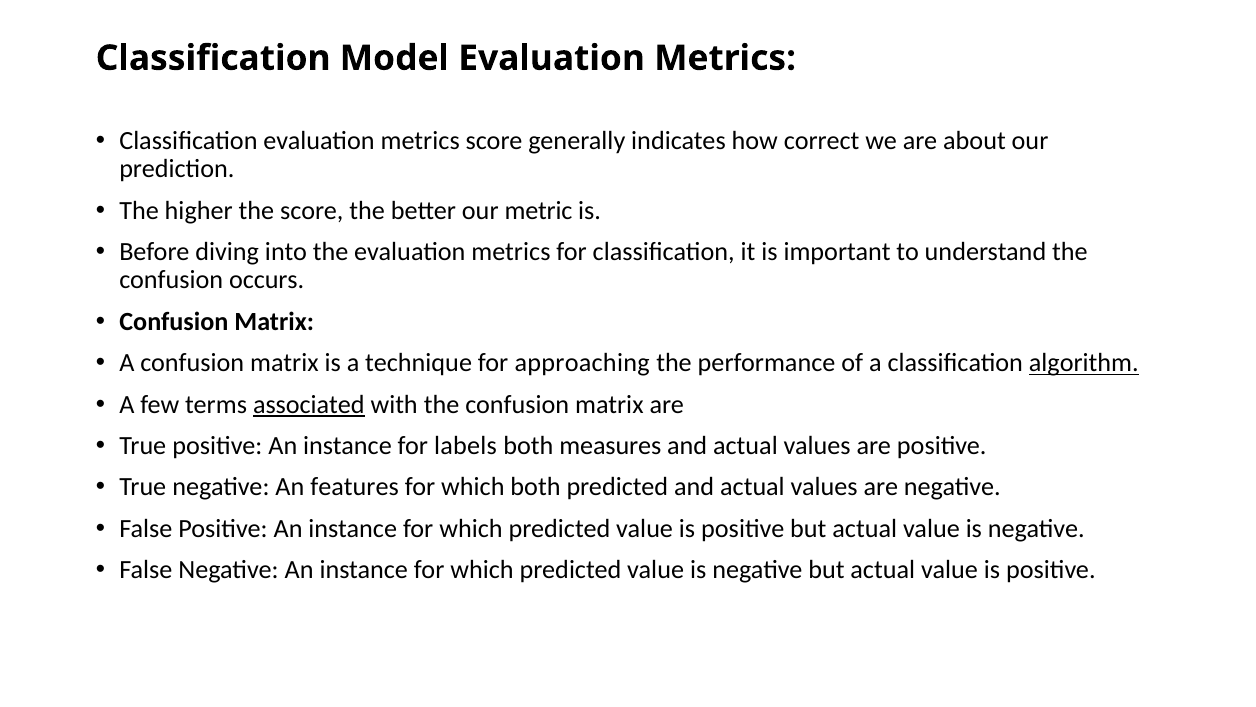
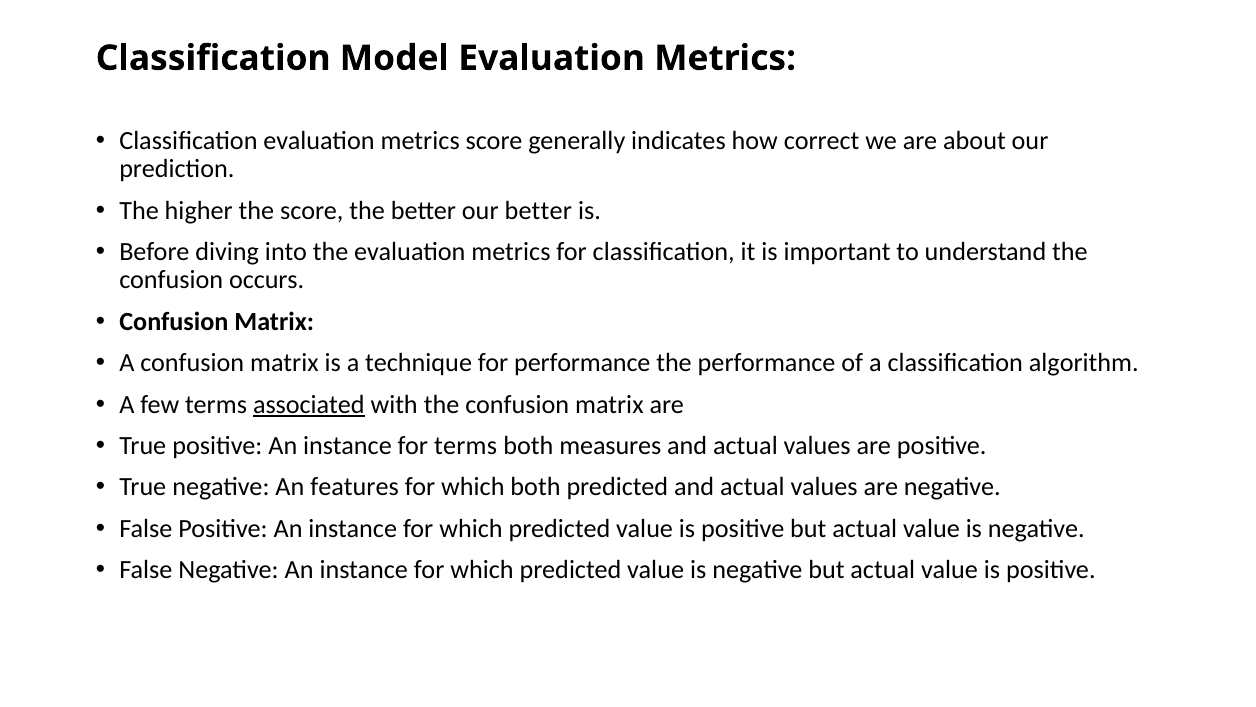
our metric: metric -> better (538, 211)
for approaching: approaching -> performance (582, 363)
algorithm underline: present -> none (1084, 363)
for labels: labels -> terms (466, 446)
